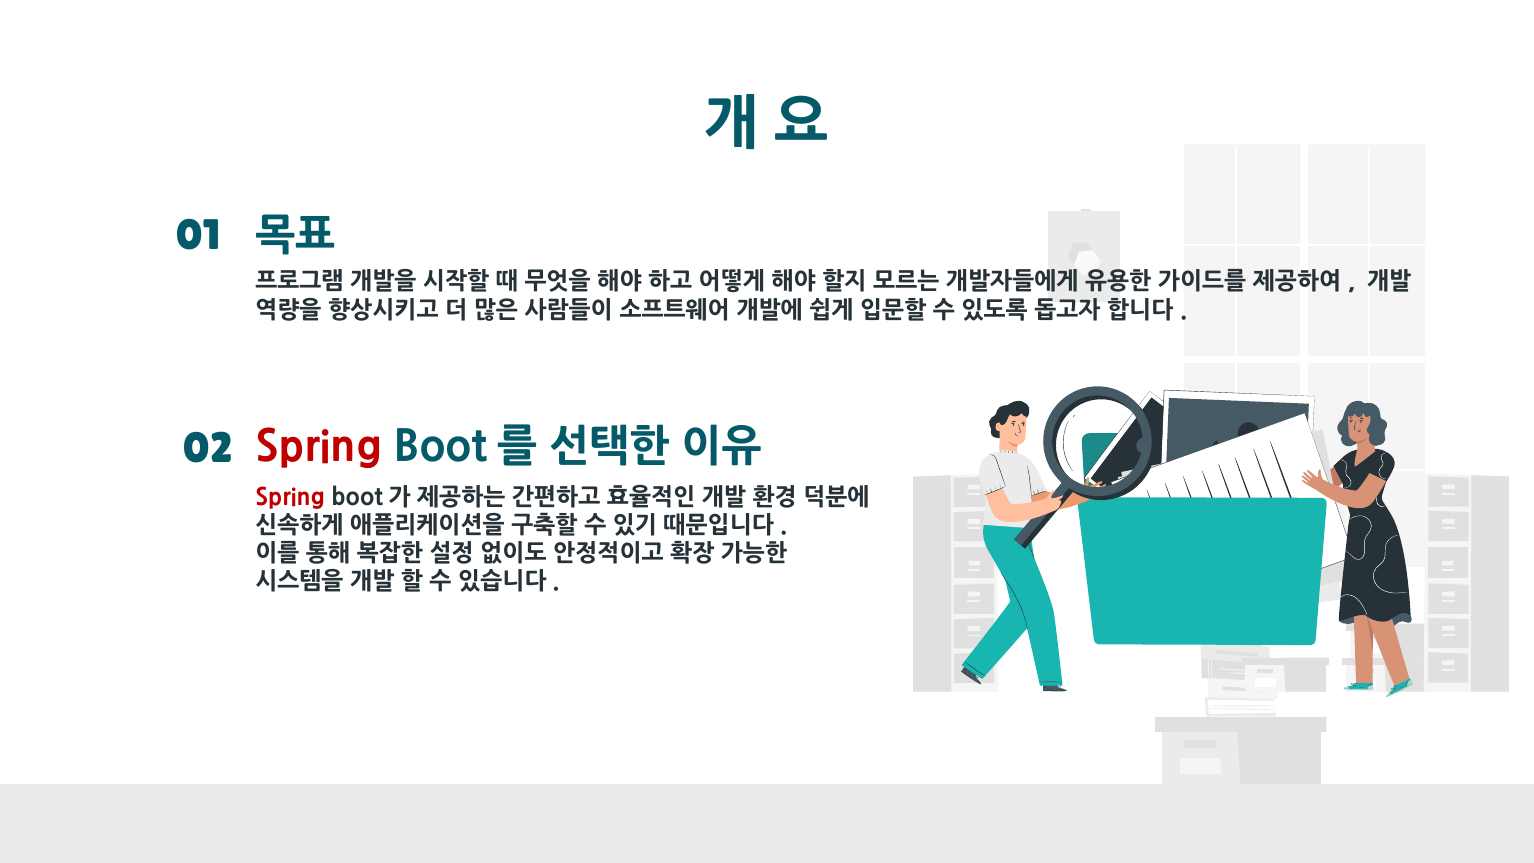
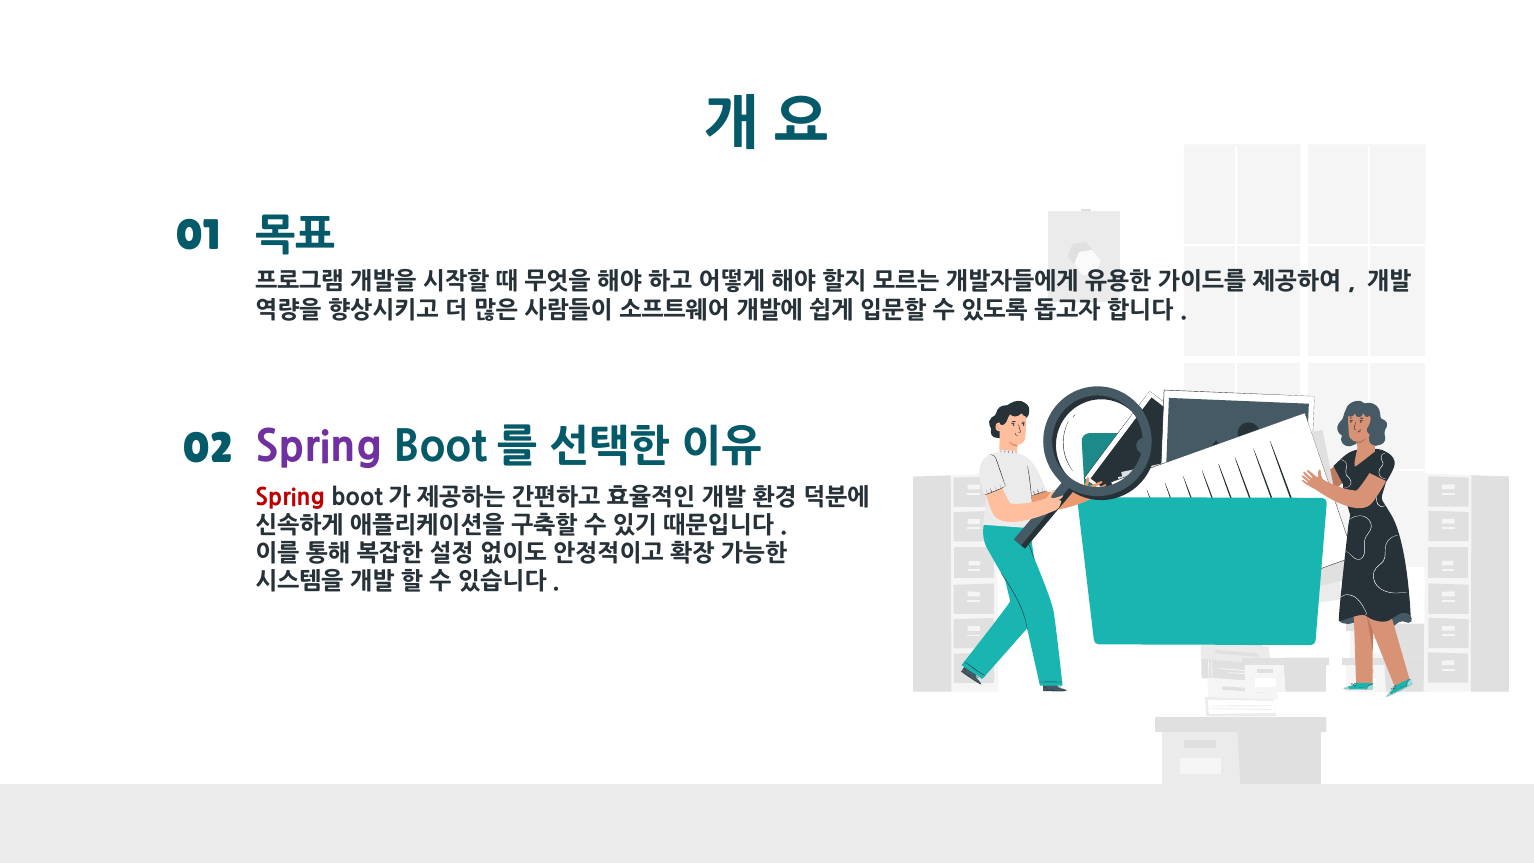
Spring colour: red -> purple (319, 448)
